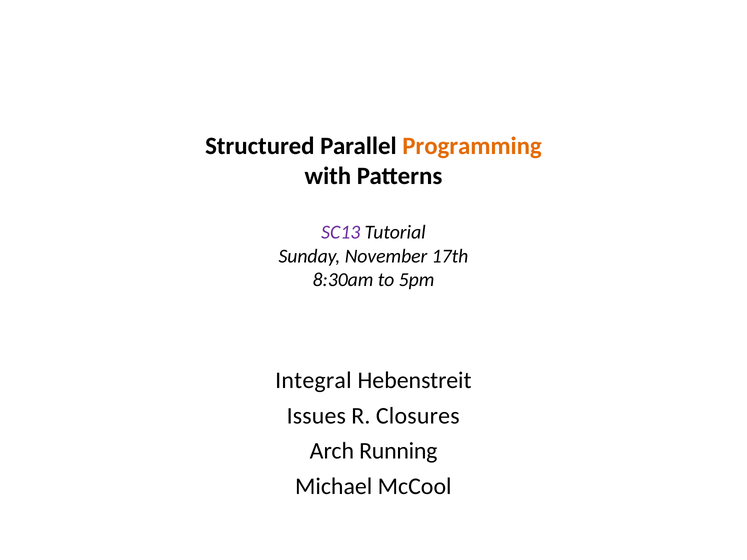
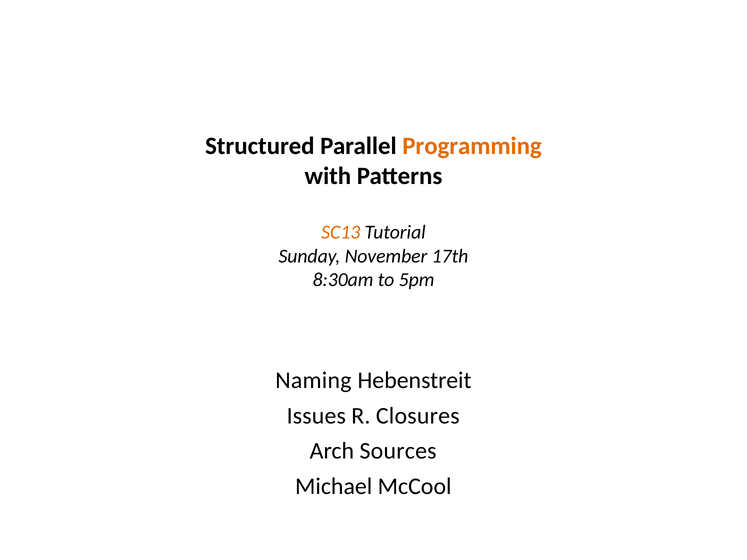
SC13 colour: purple -> orange (341, 232)
Integral: Integral -> Naming (313, 381)
Running: Running -> Sources (398, 451)
